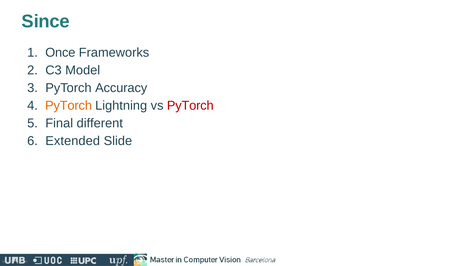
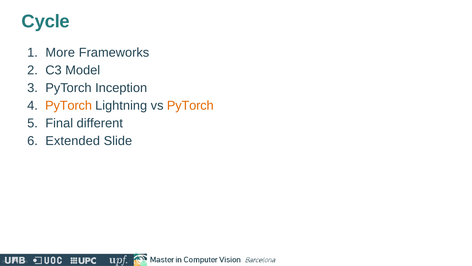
Since: Since -> Cycle (46, 21)
Once: Once -> More (60, 53)
Accuracy: Accuracy -> Inception (121, 88)
PyTorch colour: red -> orange (190, 105)
